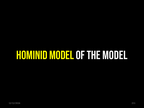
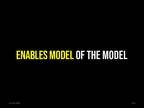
HOMINID: HOMINID -> ENABLES (32, 55)
